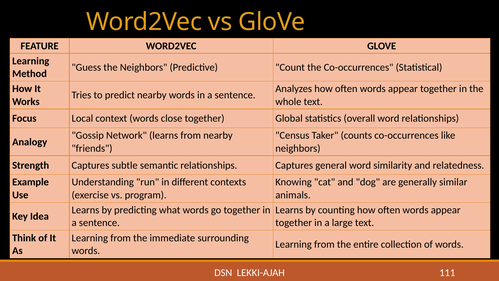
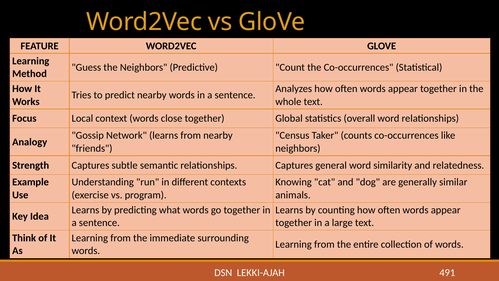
111: 111 -> 491 (447, 272)
